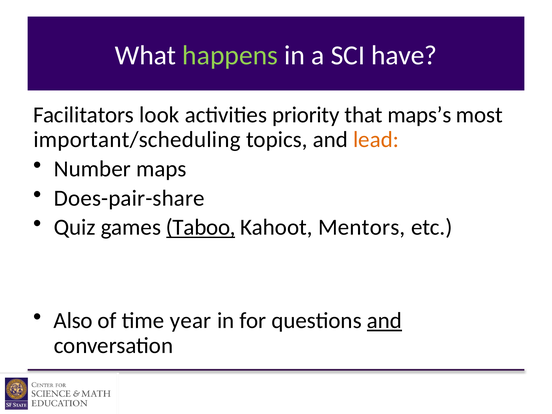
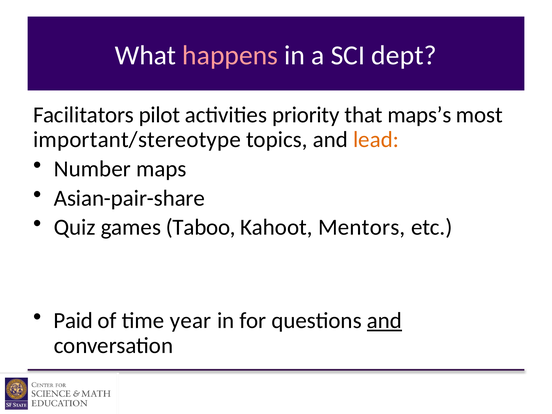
happens colour: light green -> pink (230, 55)
have: have -> dept (404, 55)
look: look -> pilot (159, 115)
important/scheduling: important/scheduling -> important/stereotype (137, 140)
Does-pair-share: Does-pair-share -> Asian-pair-share (129, 198)
Taboo underline: present -> none (201, 227)
Also: Also -> Paid (73, 321)
